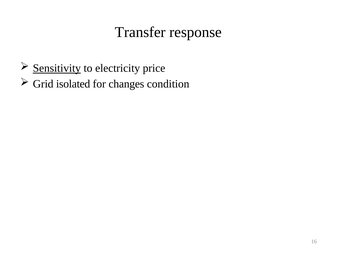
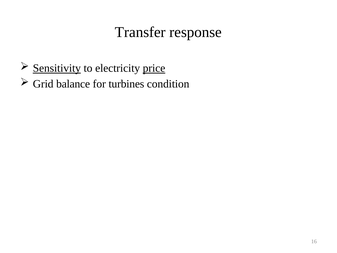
price underline: none -> present (154, 68)
isolated: isolated -> balance (73, 84)
changes: changes -> turbines (126, 84)
